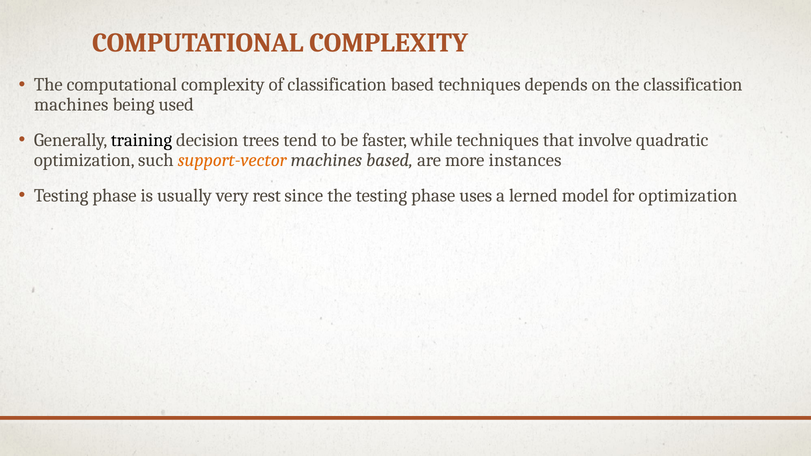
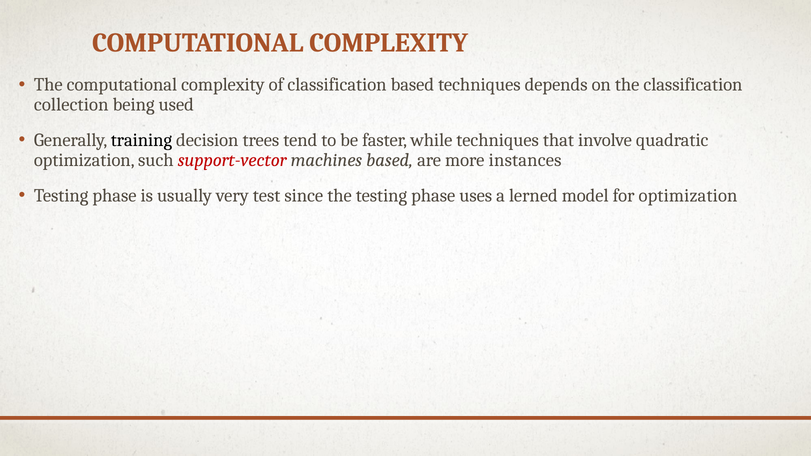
machines: machines -> collection (71, 105)
support-vector colour: orange -> red (232, 160)
rest: rest -> test (267, 195)
